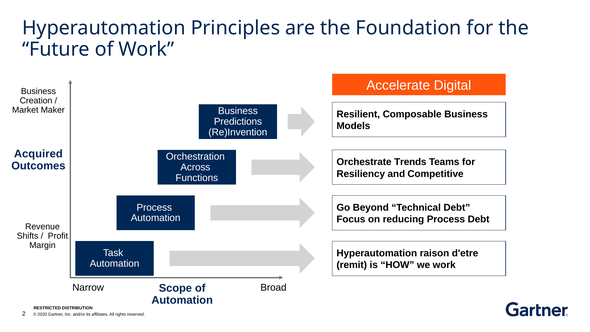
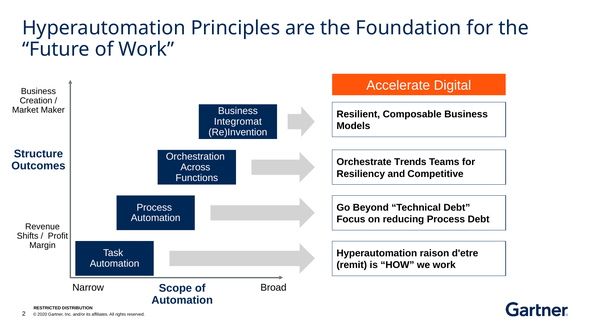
Predictions: Predictions -> Integromat (238, 122)
Acquired: Acquired -> Structure (38, 154)
